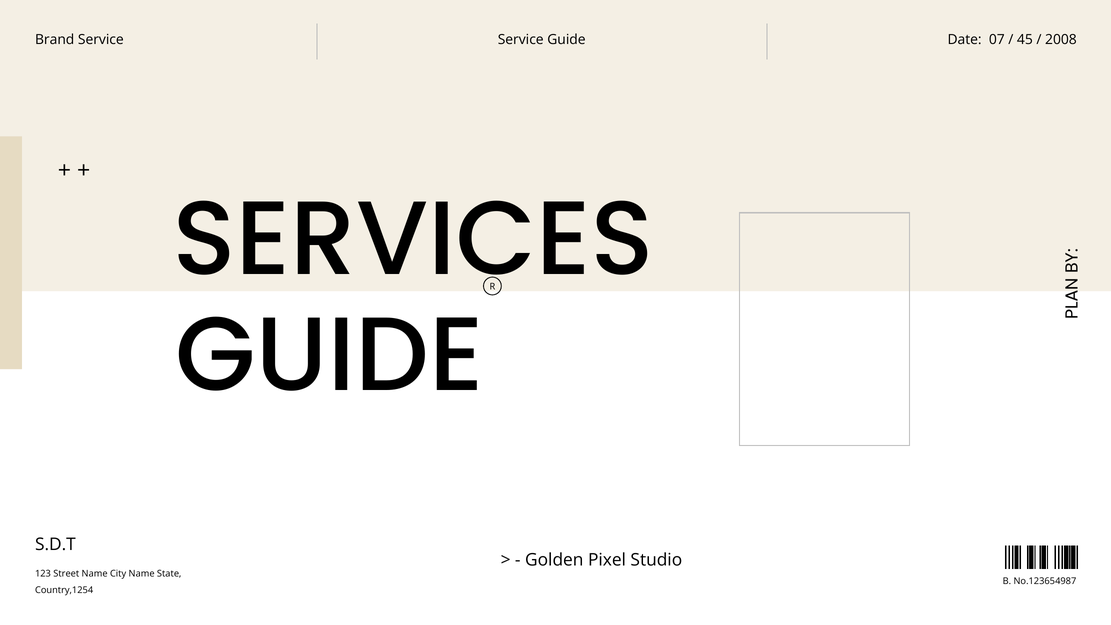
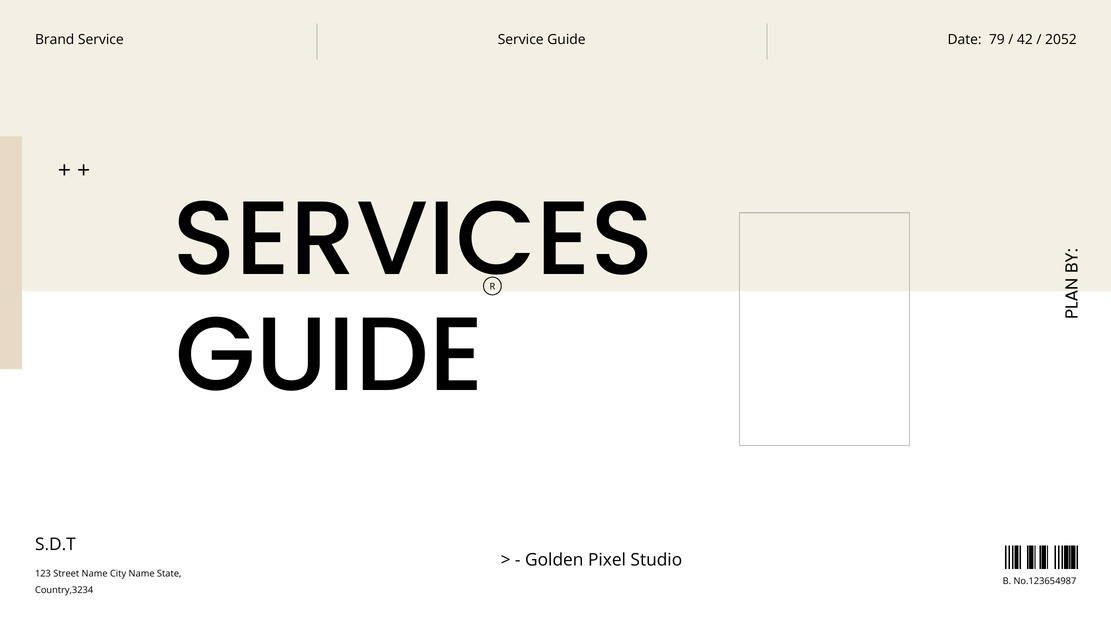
07: 07 -> 79 (997, 40)
45: 45 -> 42 (1025, 40)
2008: 2008 -> 2052 (1061, 40)
Country,1254: Country,1254 -> Country,3234 (64, 590)
